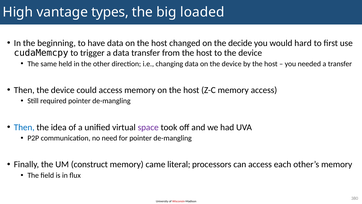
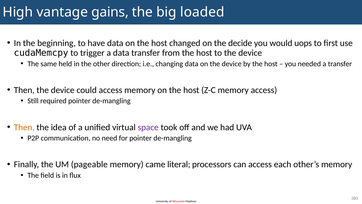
types: types -> gains (110, 12)
hard: hard -> uops (303, 43)
Then colour: blue -> orange (24, 127)
construct: construct -> pageable (89, 164)
